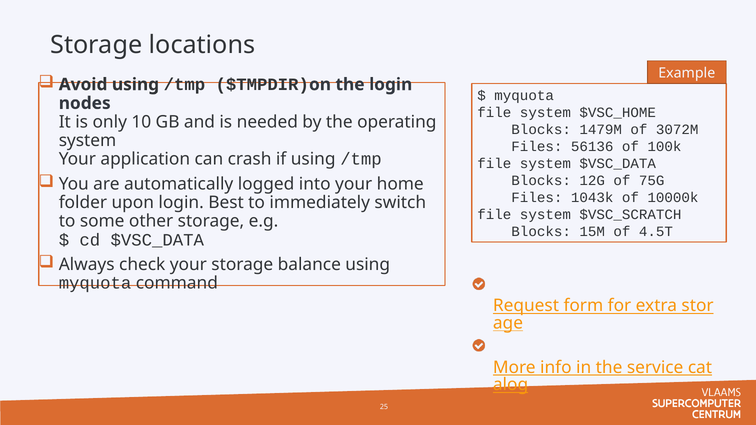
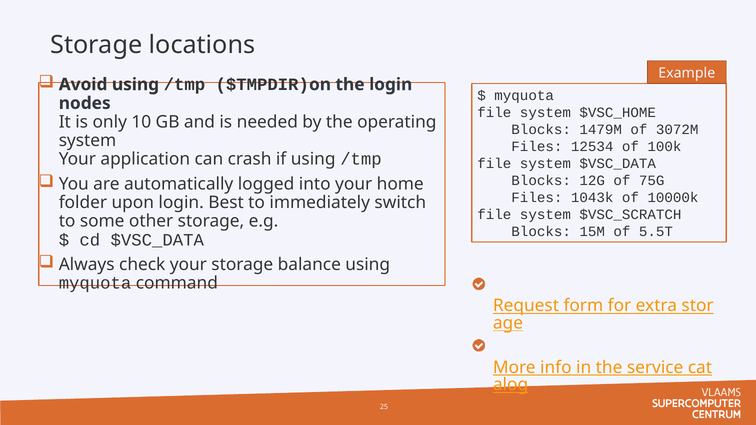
56136: 56136 -> 12534 (592, 147)
4.5T: 4.5T -> 5.5T (656, 232)
